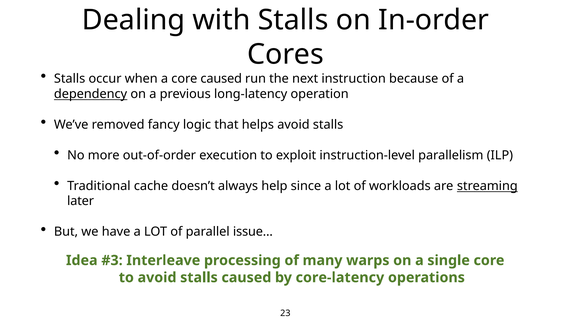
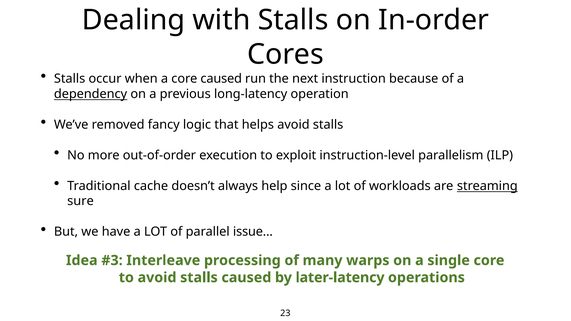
later: later -> sure (80, 201)
core-latency: core-latency -> later-latency (340, 278)
